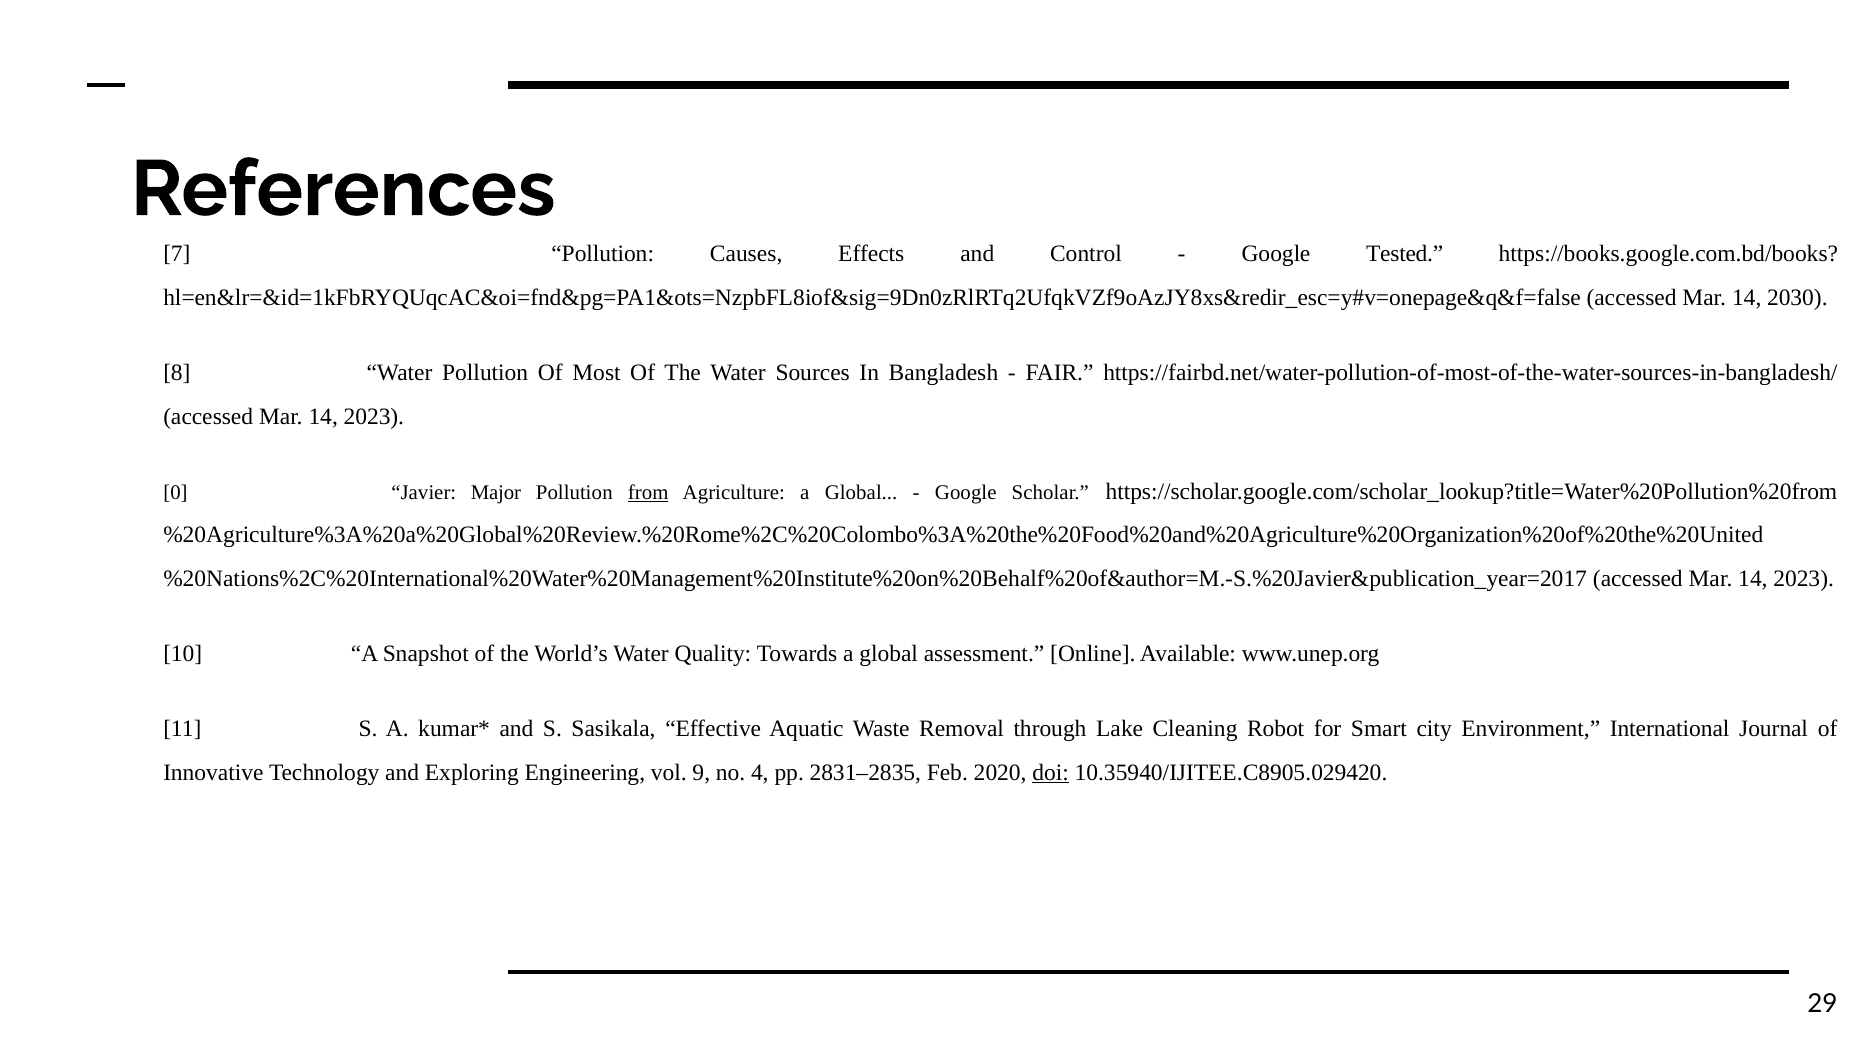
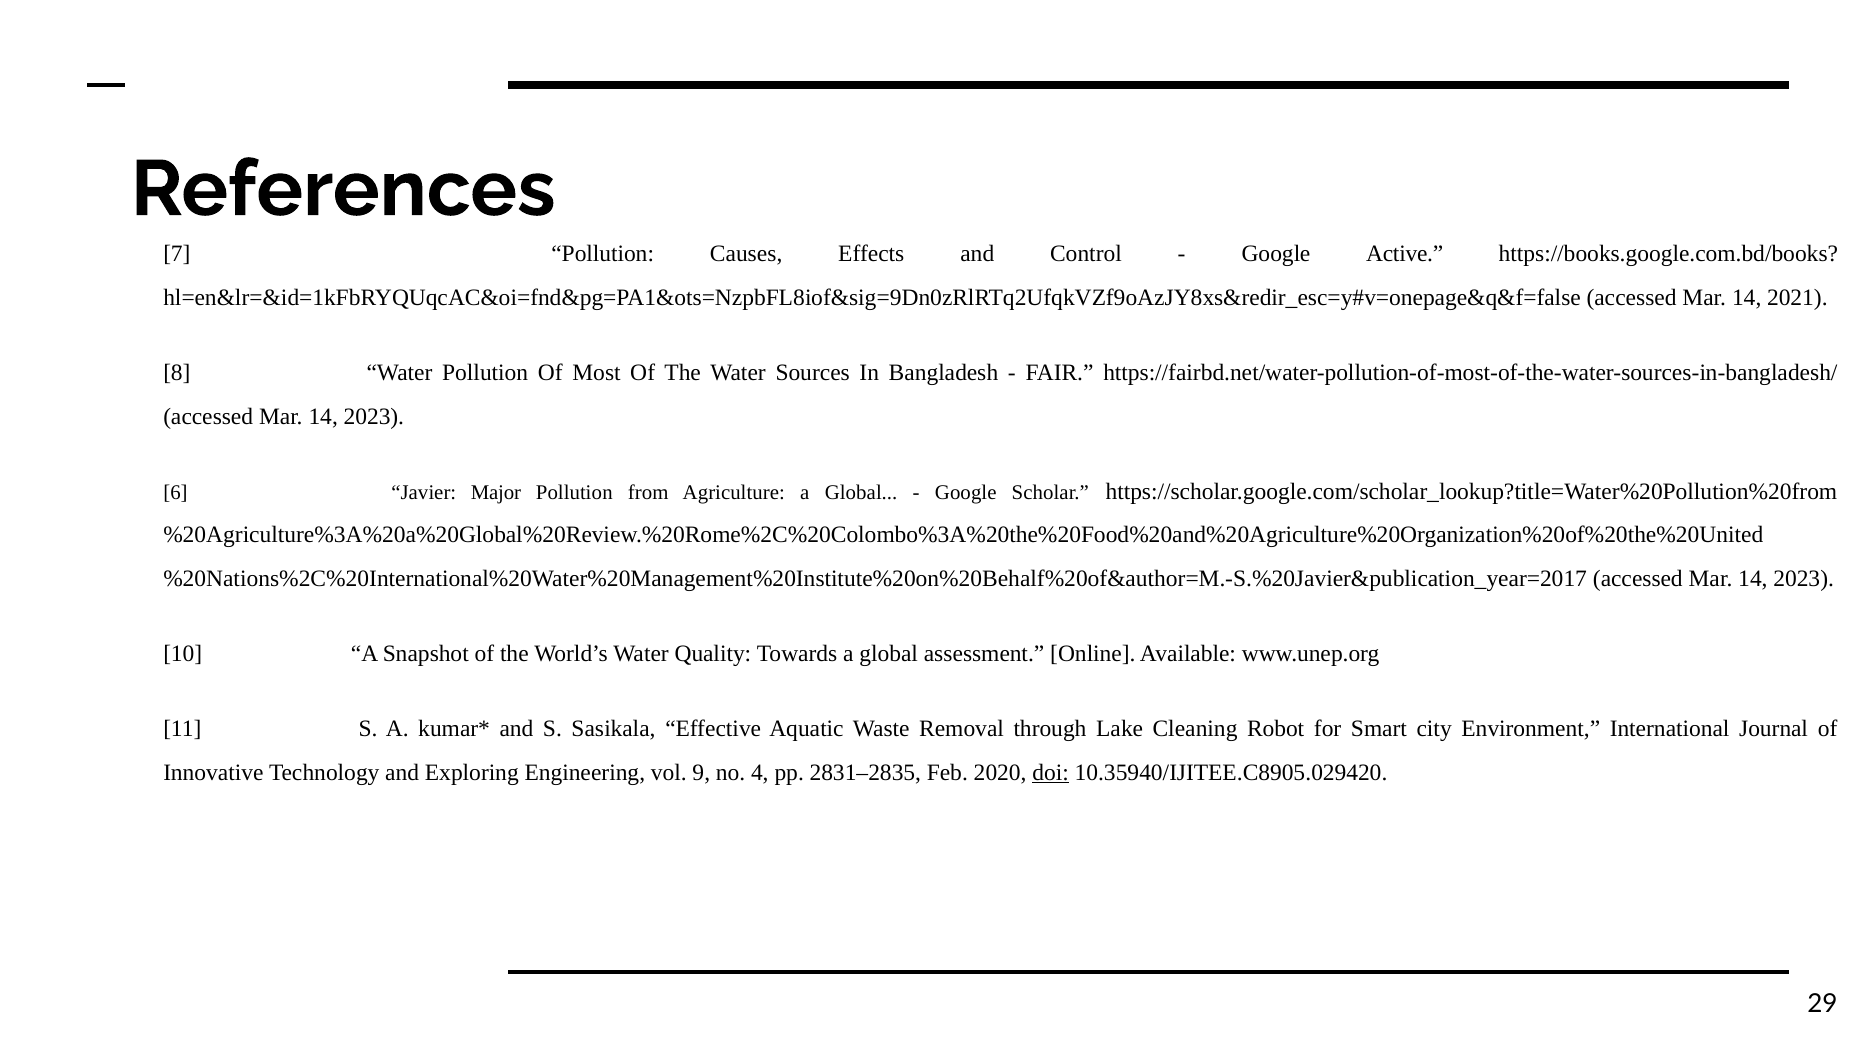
Tested: Tested -> Active (1405, 254)
2030: 2030 -> 2021 (1797, 298)
0: 0 -> 6 (175, 492)
from underline: present -> none (648, 492)
